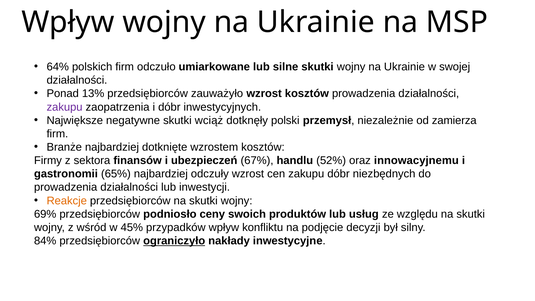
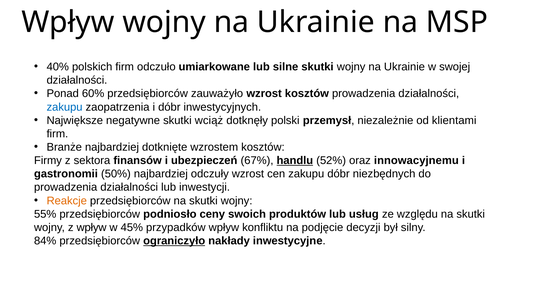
64%: 64% -> 40% (58, 67)
13%: 13% -> 60% (93, 94)
zakupu colour: purple -> blue (65, 107)
zamierza: zamierza -> klientami (454, 120)
handlu underline: none -> present (295, 160)
65%: 65% -> 50% (116, 174)
69%: 69% -> 55% (45, 214)
z wśród: wśród -> wpływ (92, 227)
